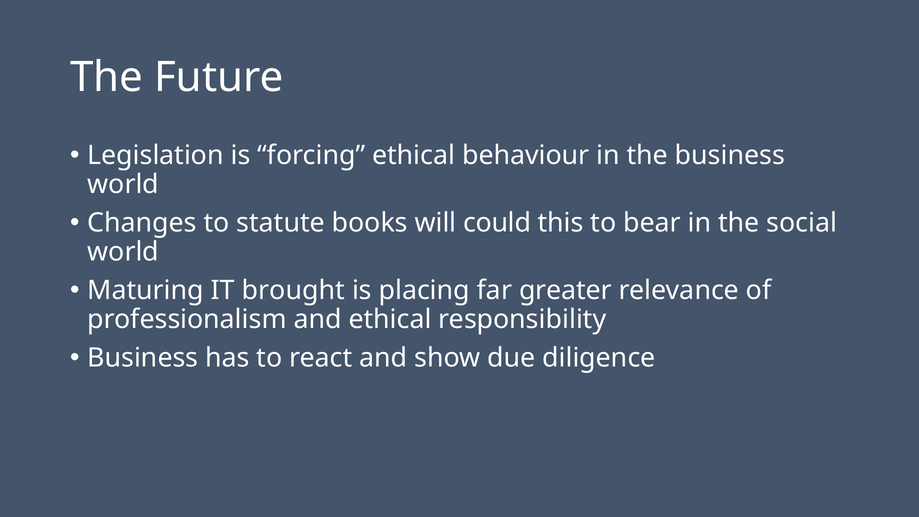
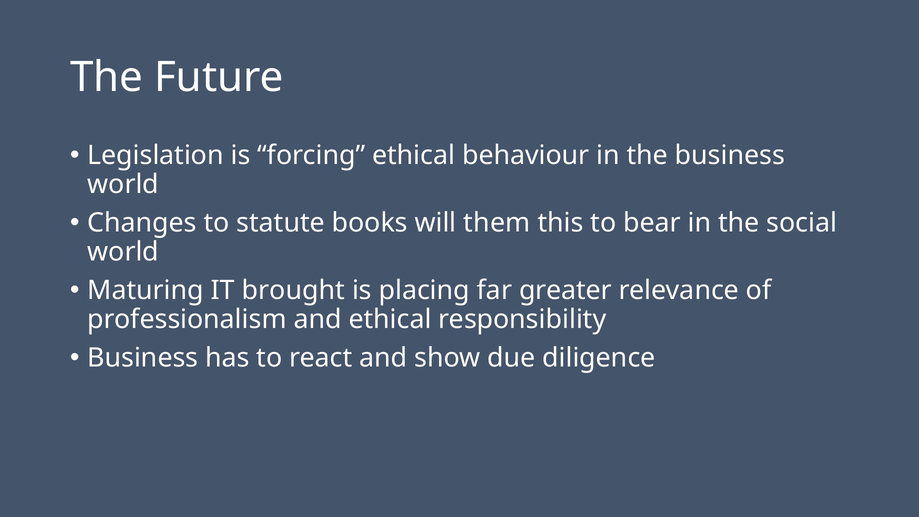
could: could -> them (497, 223)
